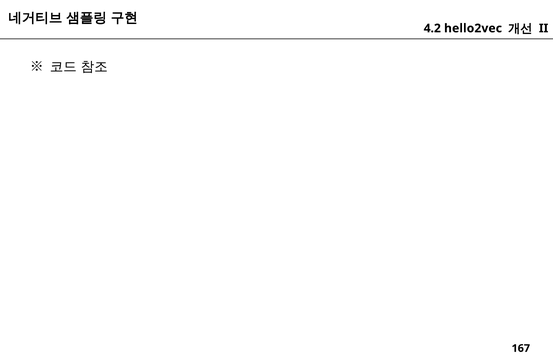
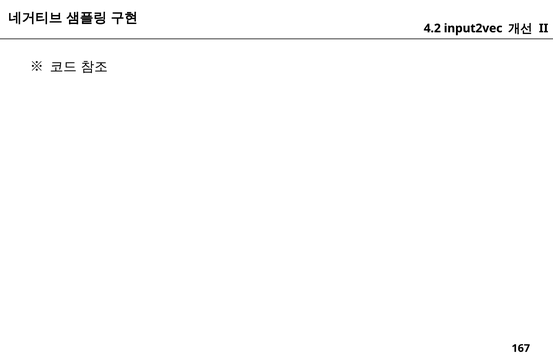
hello2vec: hello2vec -> input2vec (473, 28)
